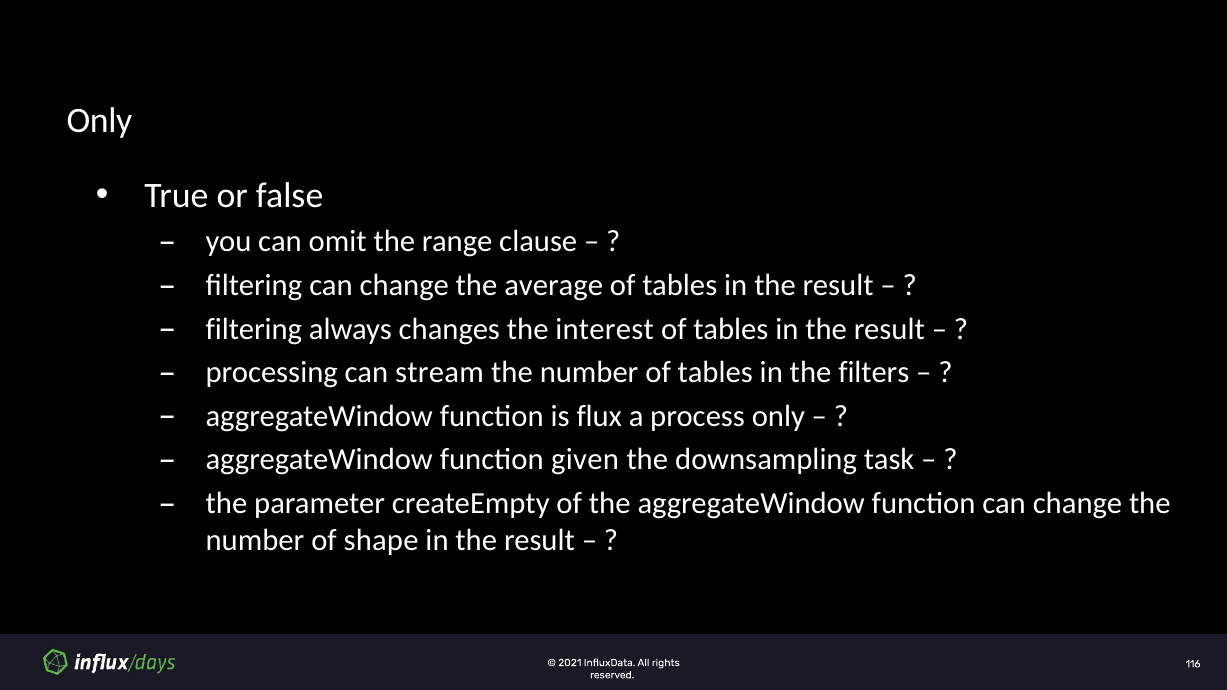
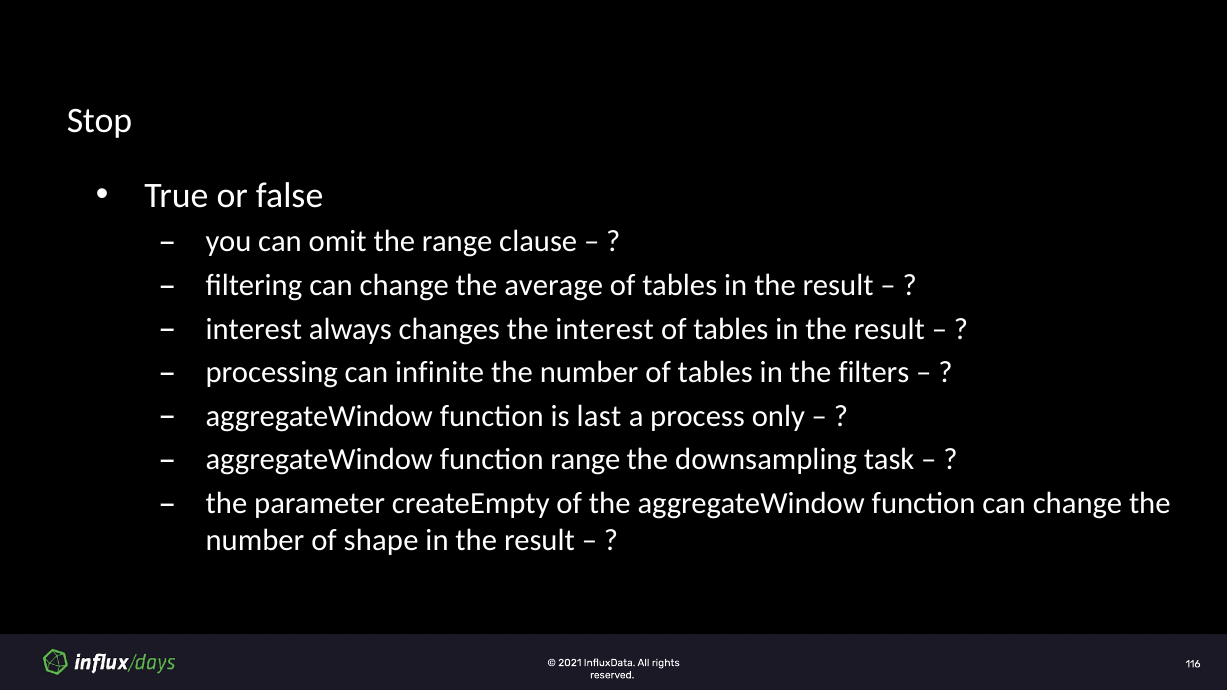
Only: Only -> Stop (99, 121)
filtering: filtering -> interest (254, 329)
stream: stream -> infinite (440, 373)
flux: flux -> last (599, 416)
function given: given -> range (585, 460)
